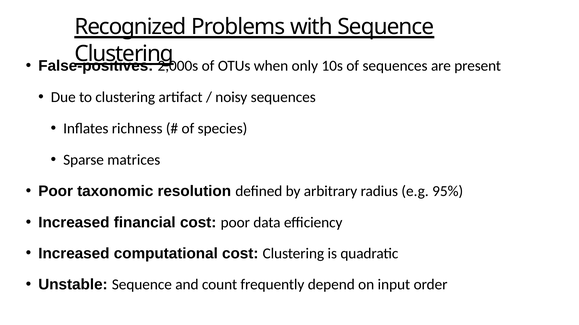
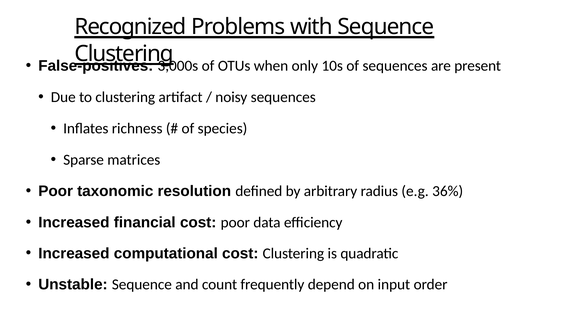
2,000s: 2,000s -> 3,000s (178, 66)
95%: 95% -> 36% (448, 192)
